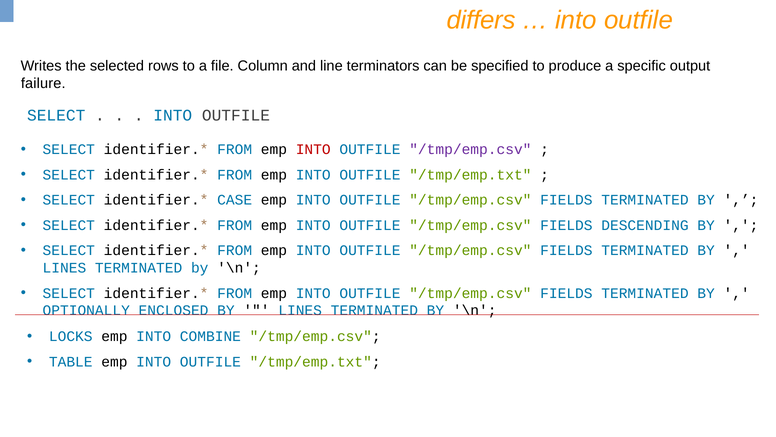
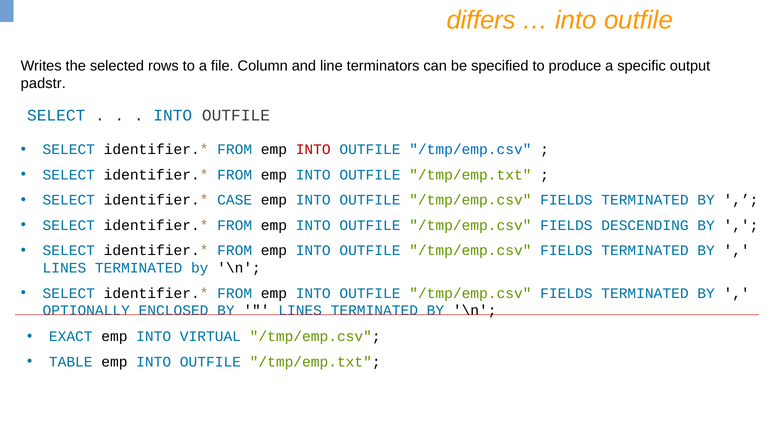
failure: failure -> padstr (43, 83)
/tmp/emp.csv colour: purple -> blue (470, 149)
LOCKS: LOCKS -> EXACT (71, 336)
COMBINE: COMBINE -> VIRTUAL (210, 336)
